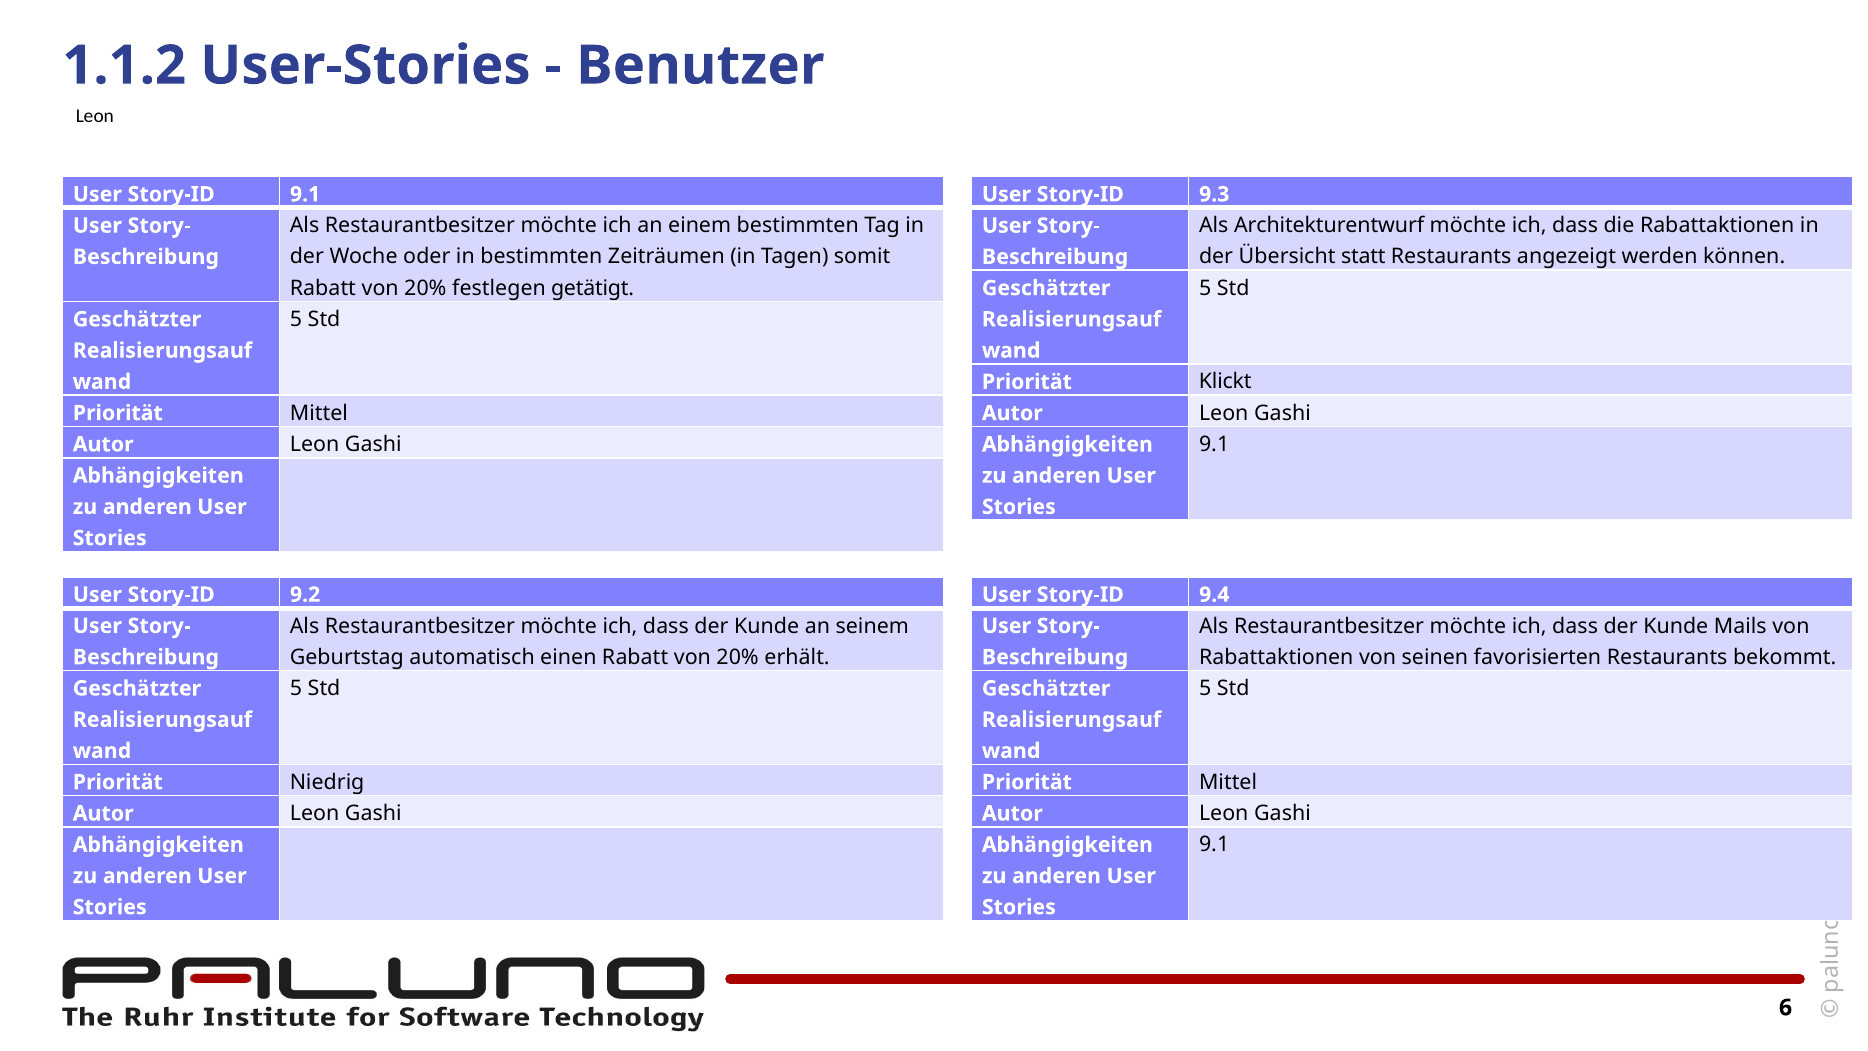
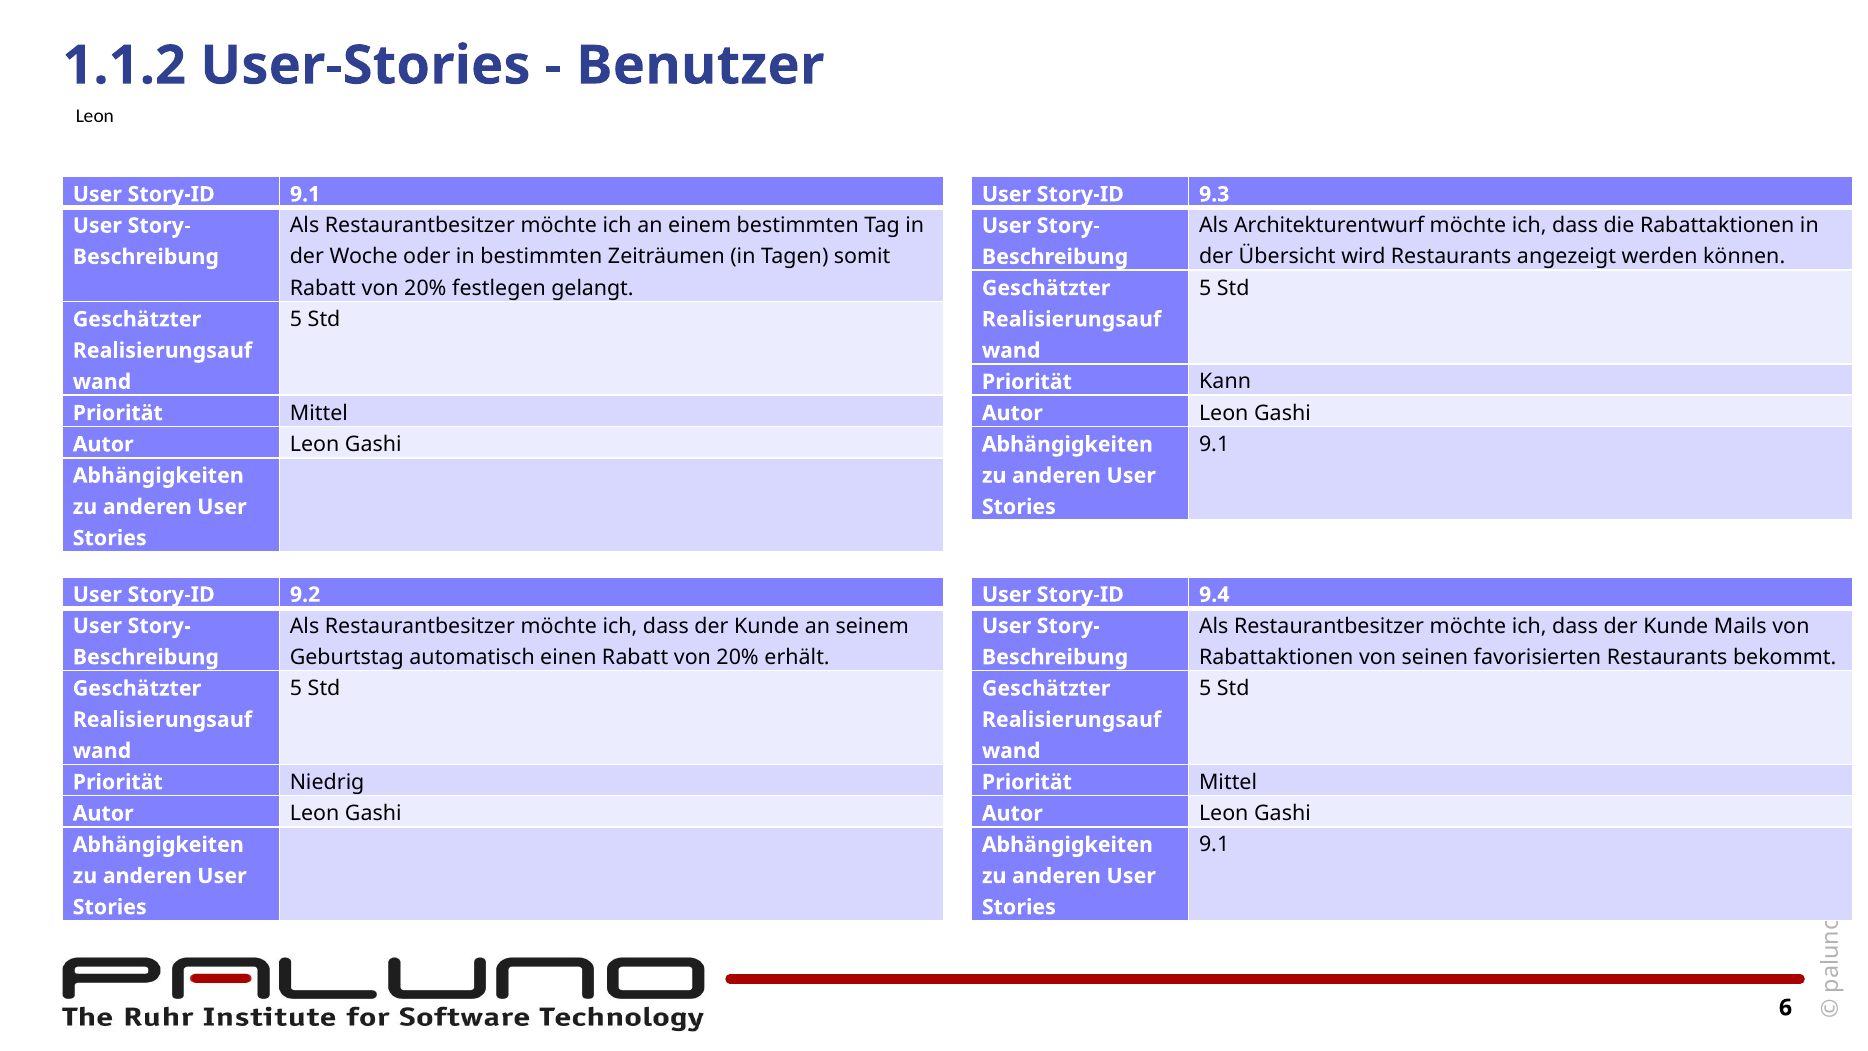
statt: statt -> wird (1363, 257)
getätigt: getätigt -> gelangt (593, 288)
Klickt: Klickt -> Kann (1225, 382)
